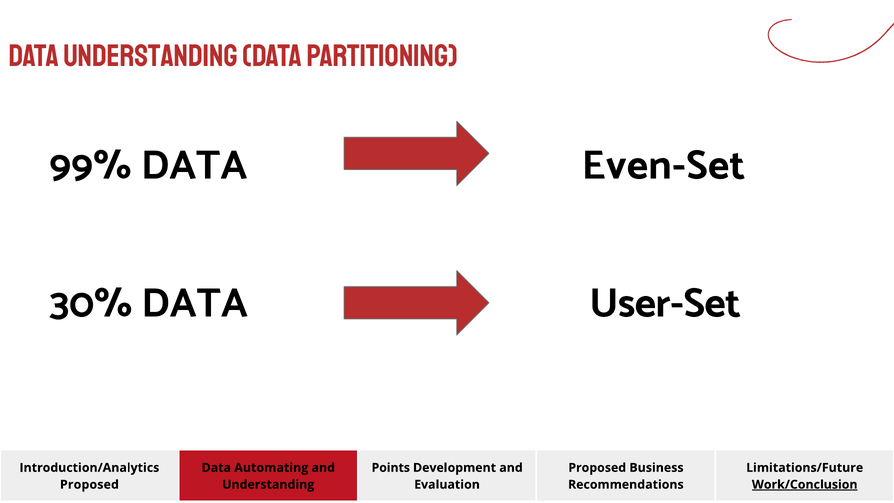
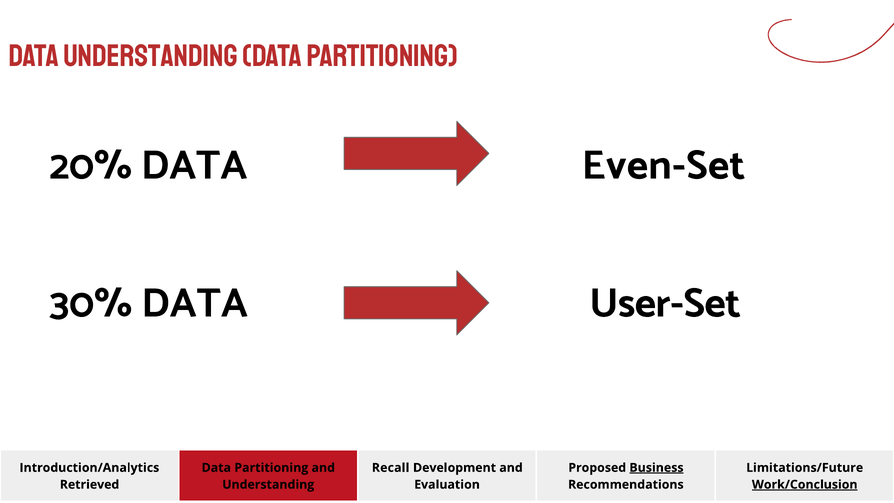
99%: 99% -> 20% (91, 165)
Automating: Automating -> Partitioning (271, 468)
Points: Points -> Recall (391, 468)
Business underline: none -> present (656, 468)
Proposed: Proposed -> Retrieved (90, 485)
